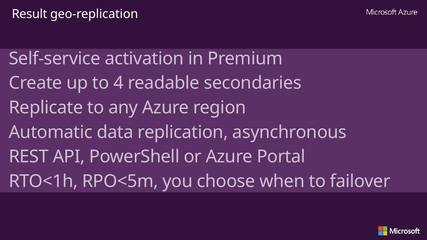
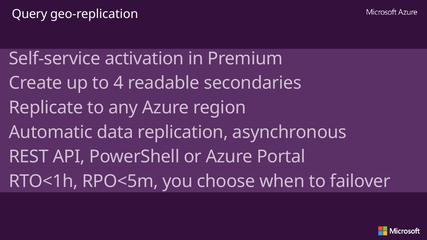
Result: Result -> Query (30, 14)
